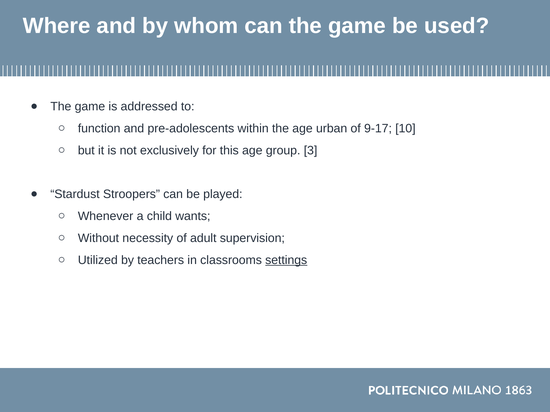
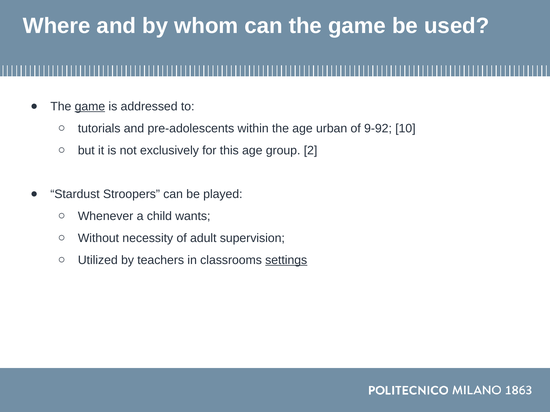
game underline: none -> present (90, 107)
function: function -> tutorials (99, 129)
9-17: 9-17 -> 9-92 (378, 129)
3: 3 -> 2 (311, 151)
